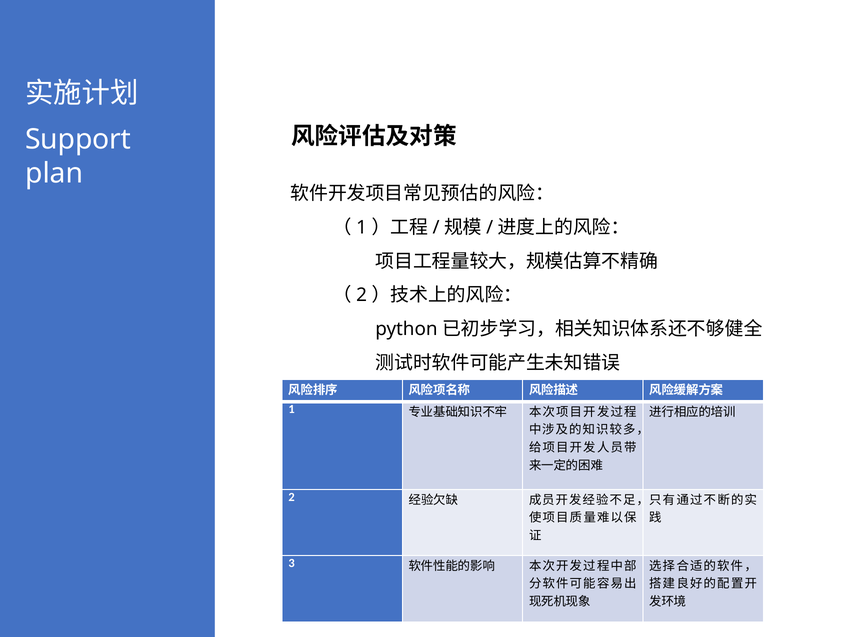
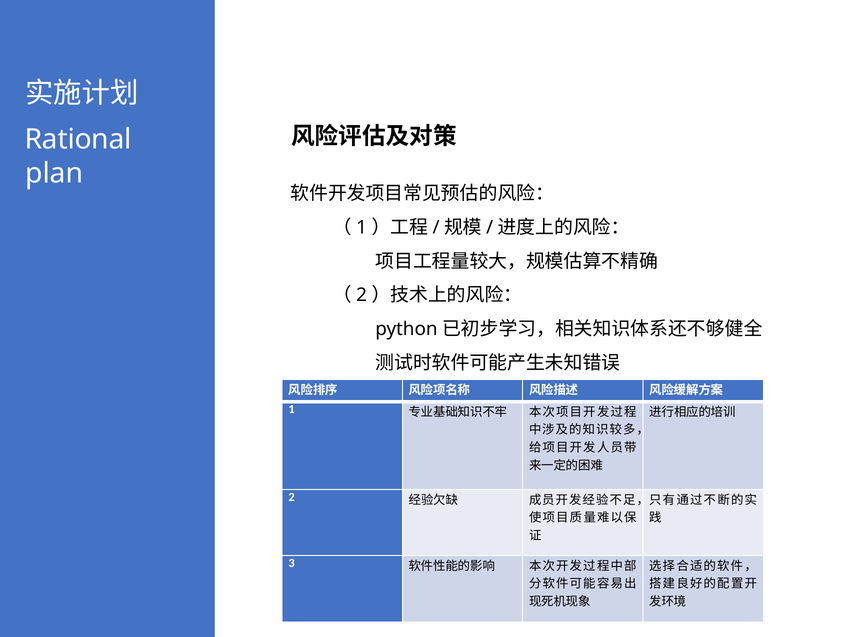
Support: Support -> Rational (78, 139)
